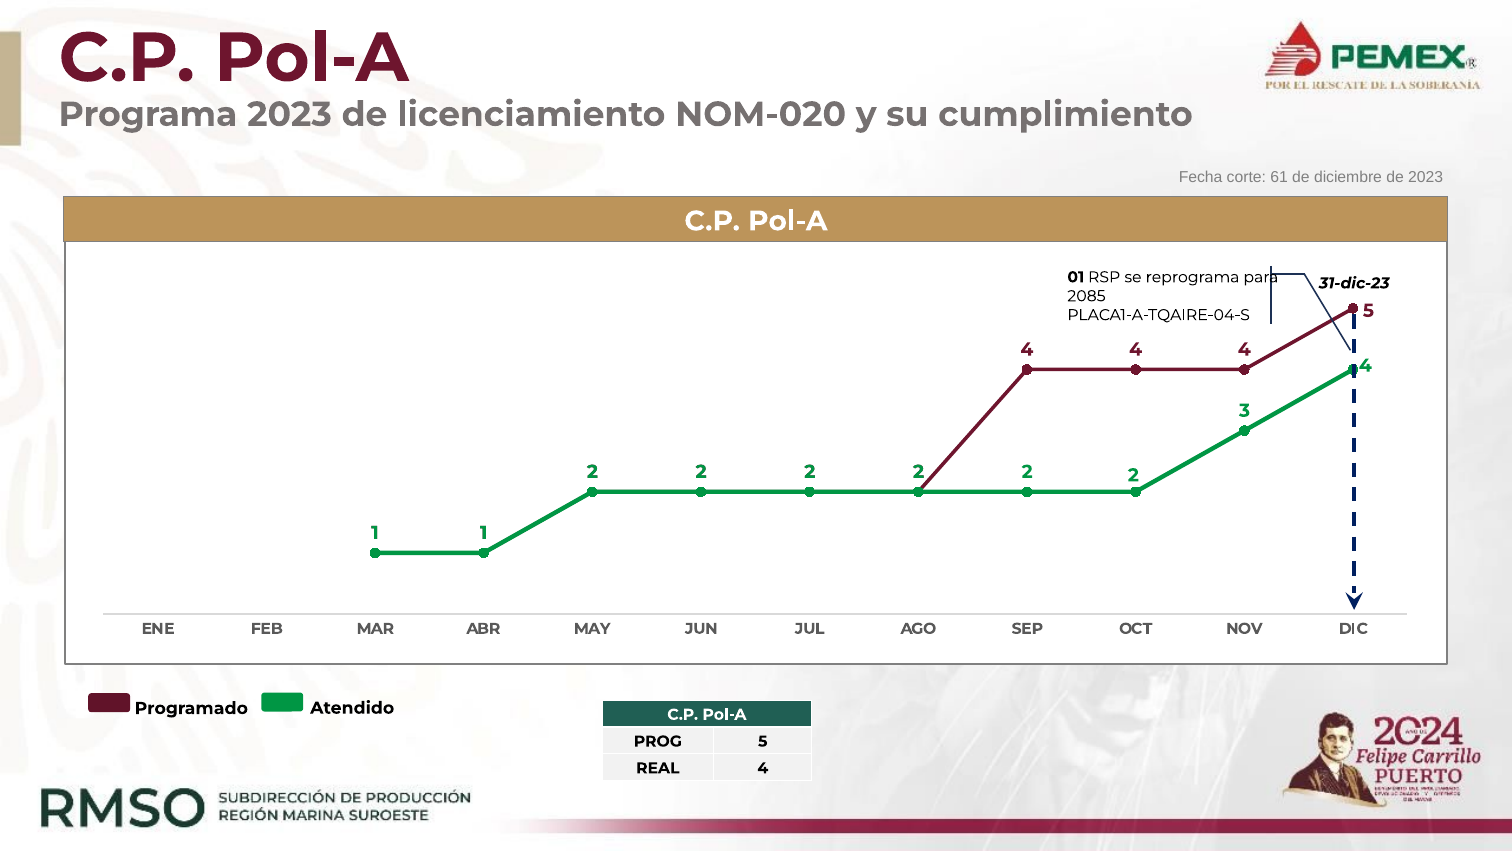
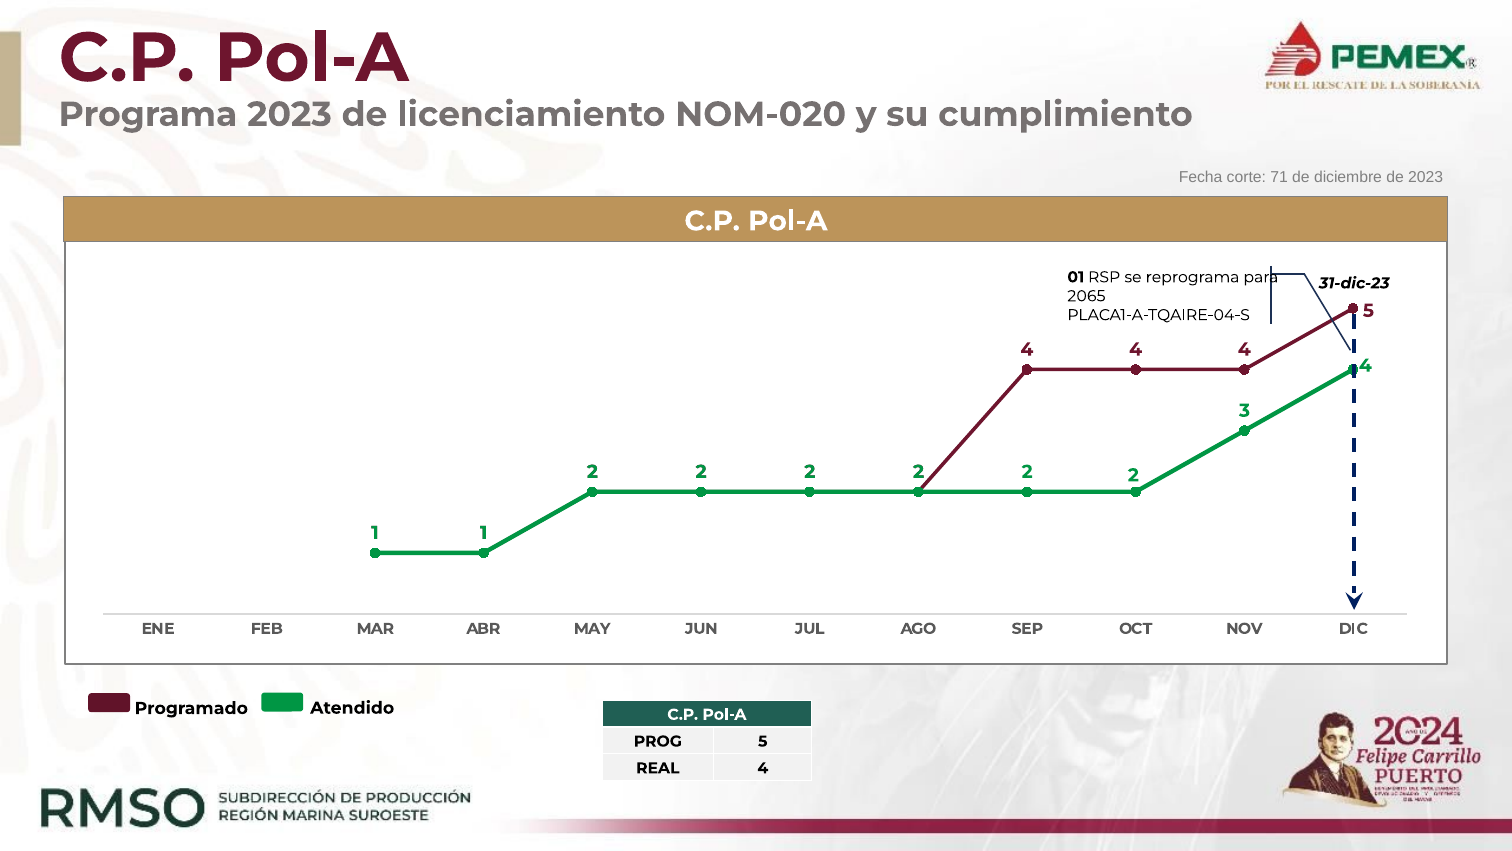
61: 61 -> 71 (1279, 177)
2085: 2085 -> 2065 (1086, 296)
